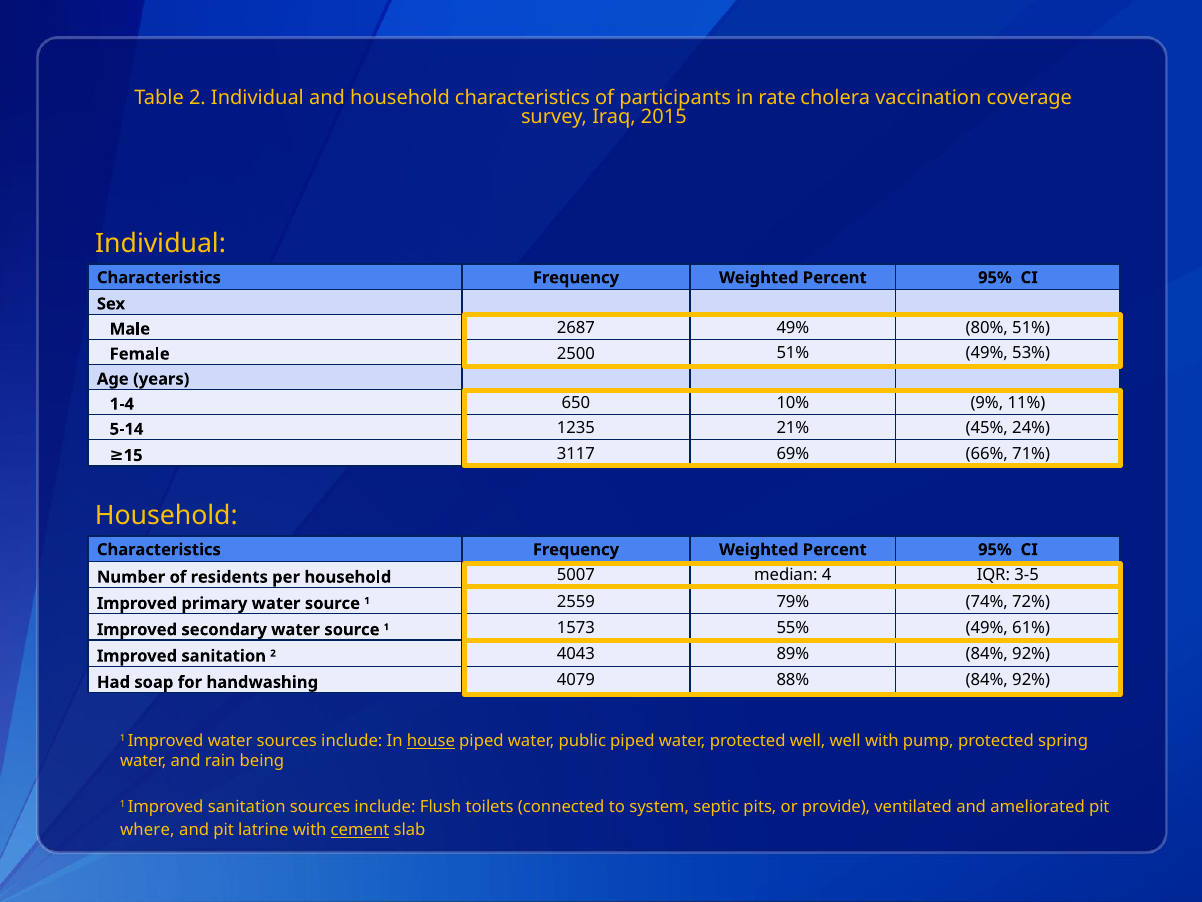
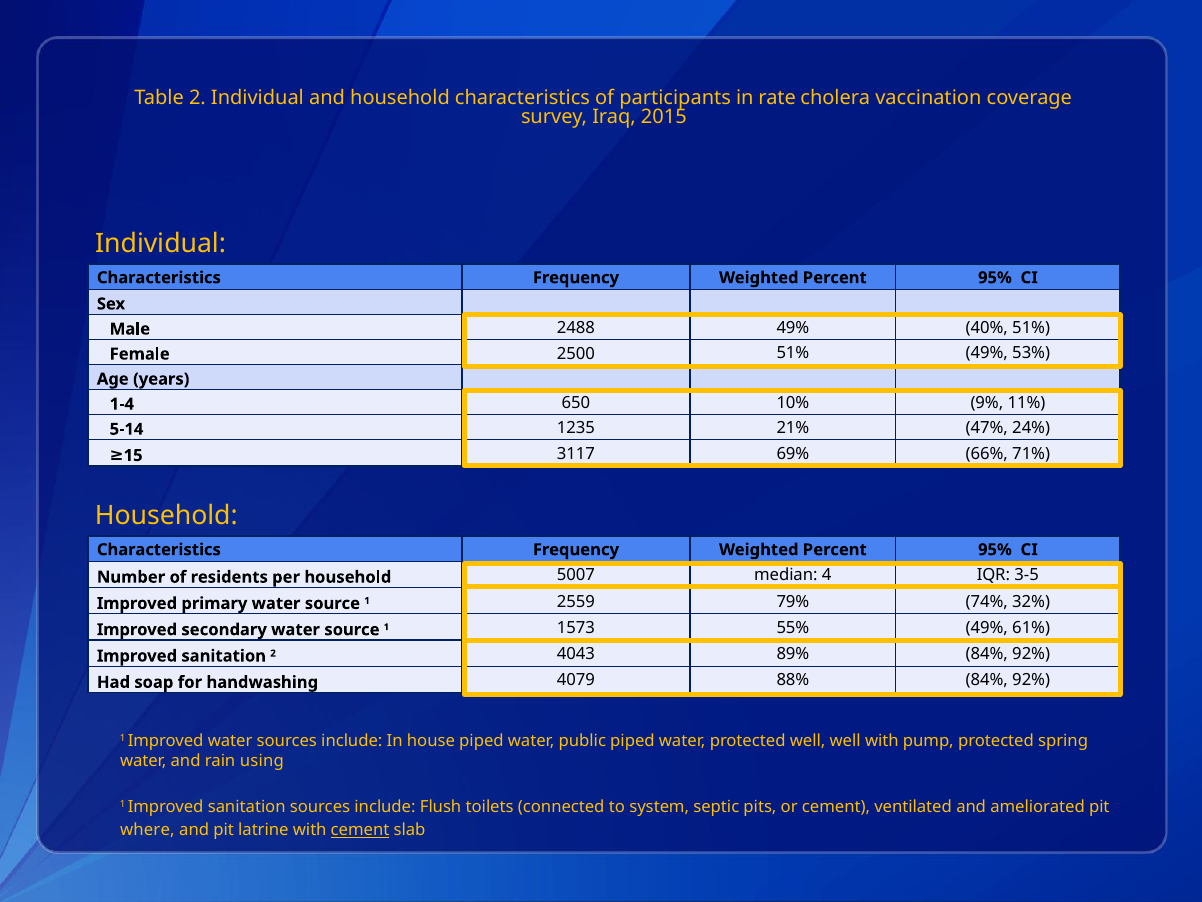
2687: 2687 -> 2488 (576, 328)
80%: 80% -> 40% (987, 328)
45%: 45% -> 47% (987, 428)
72%: 72% -> 32% (1031, 601)
house underline: present -> none (431, 741)
being: being -> using (262, 761)
or provide: provide -> cement (836, 807)
